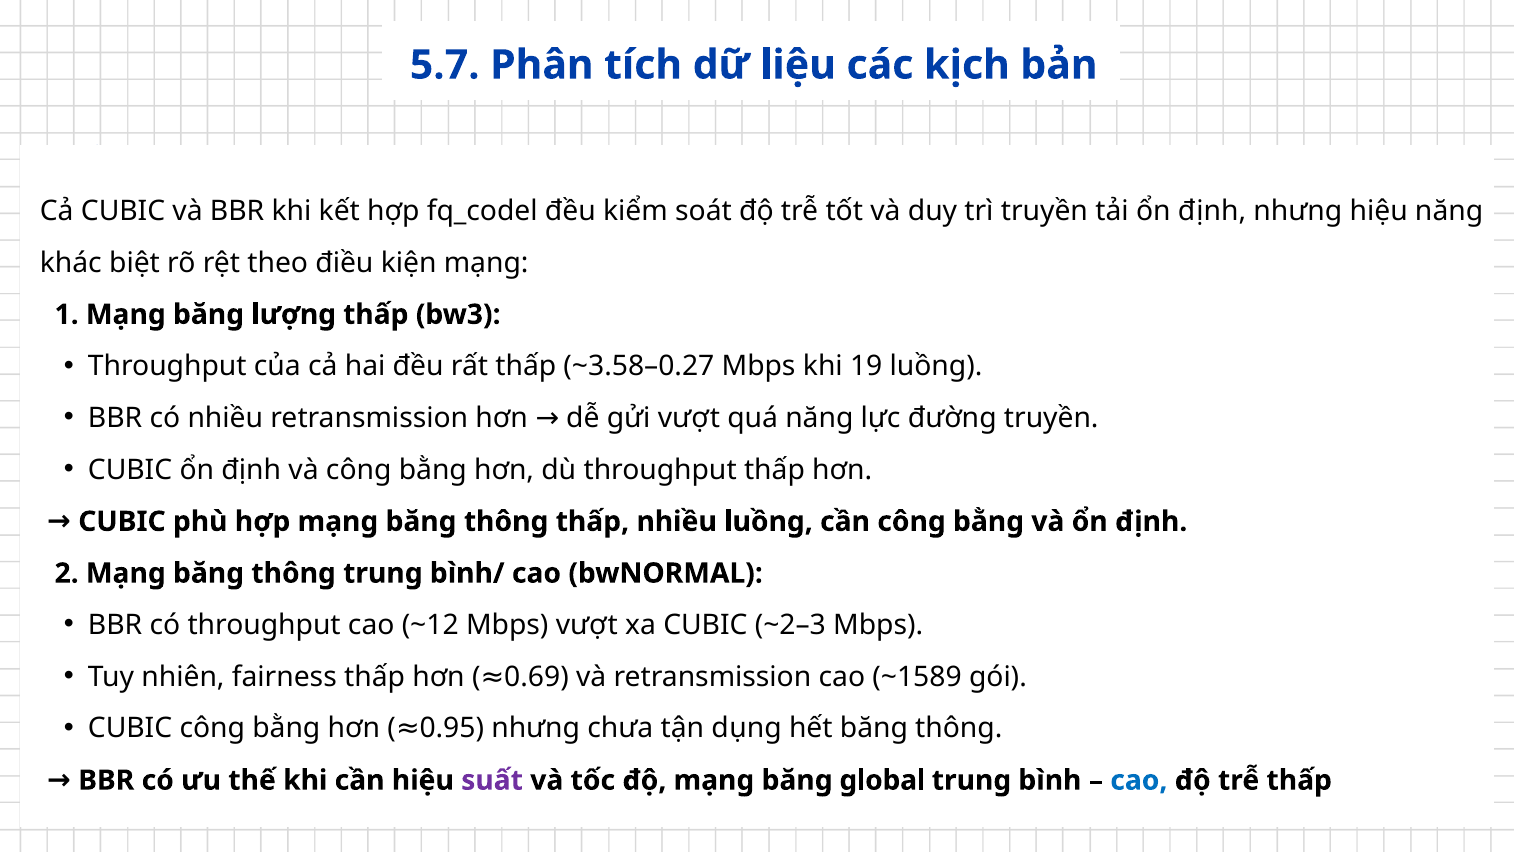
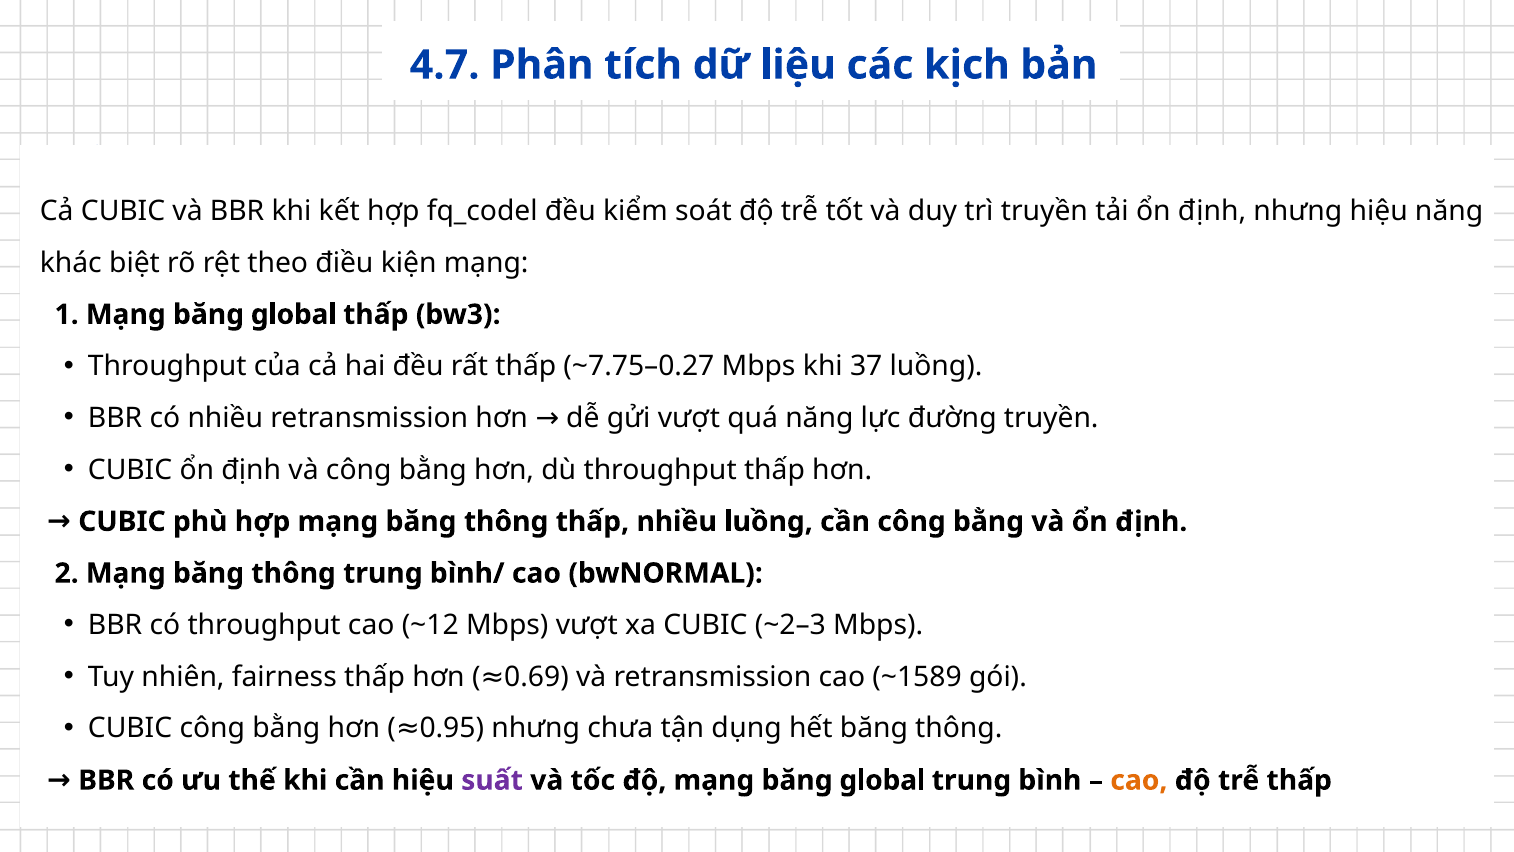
5.7: 5.7 -> 4.7 (445, 65)
1 Mạng băng lượng: lượng -> global (294, 314)
~3.58–0.27: ~3.58–0.27 -> ~7.75–0.27 (639, 366)
19: 19 -> 37 (866, 366)
cao colour: blue -> orange (1139, 780)
